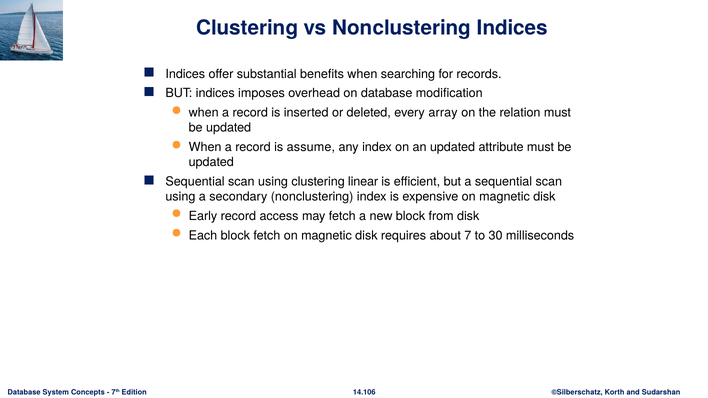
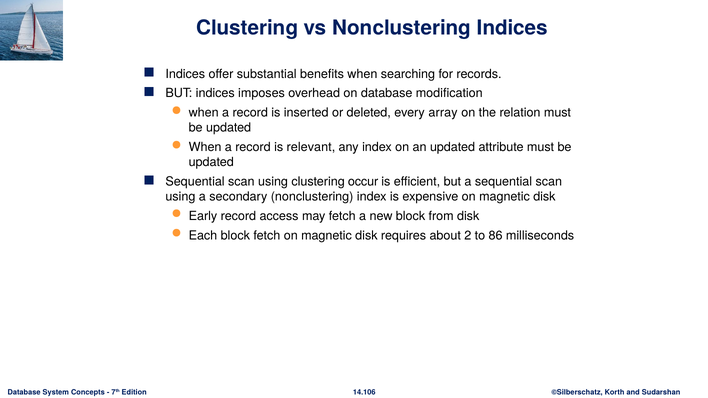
assume: assume -> relevant (311, 147)
linear: linear -> occur (363, 182)
7: 7 -> 2 (468, 236)
30: 30 -> 86 (496, 236)
